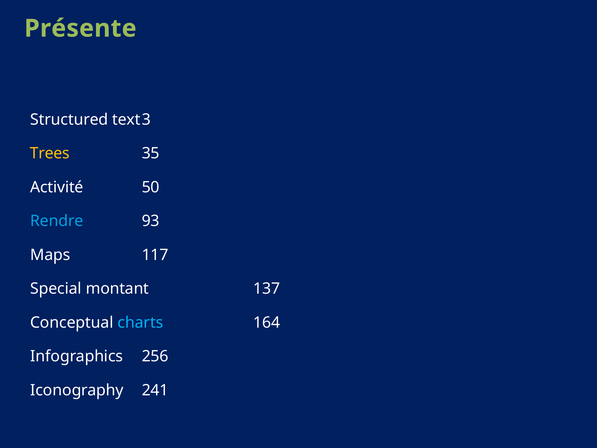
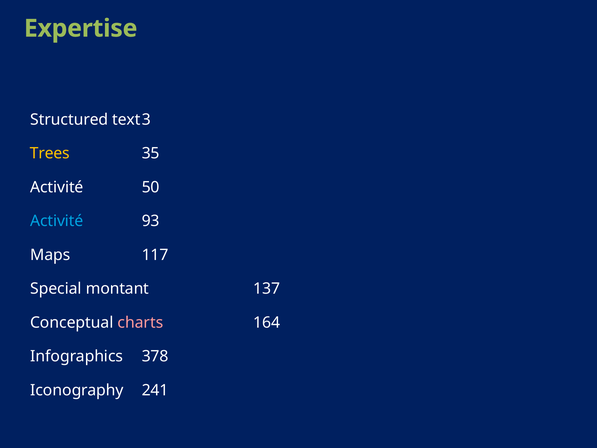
Présente: Présente -> Expertise (81, 28)
Rendre: Rendre -> Activité (57, 221)
charts colour: light blue -> pink (140, 322)
256: 256 -> 378 (155, 356)
